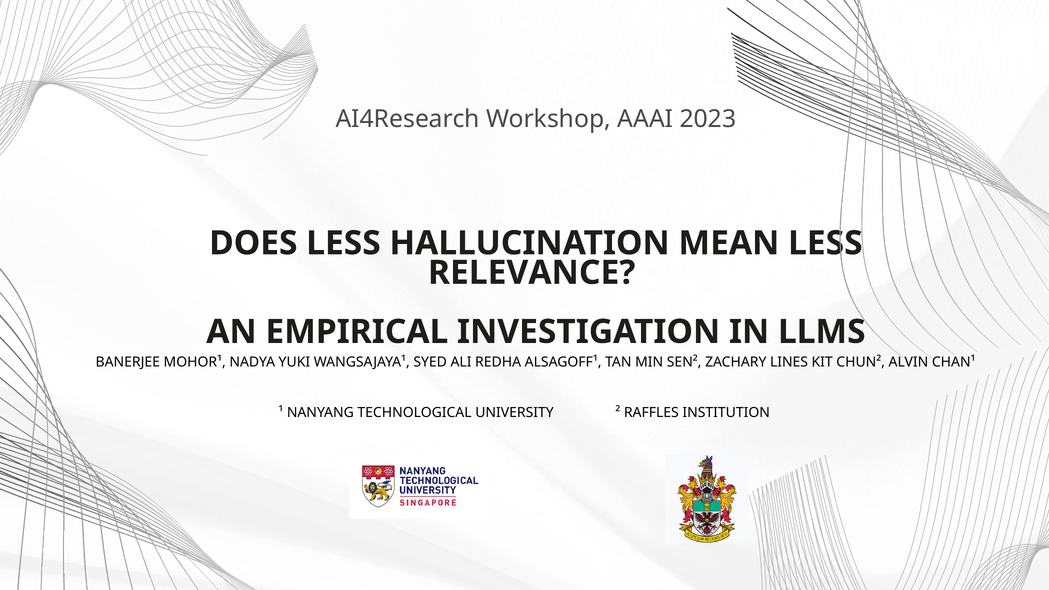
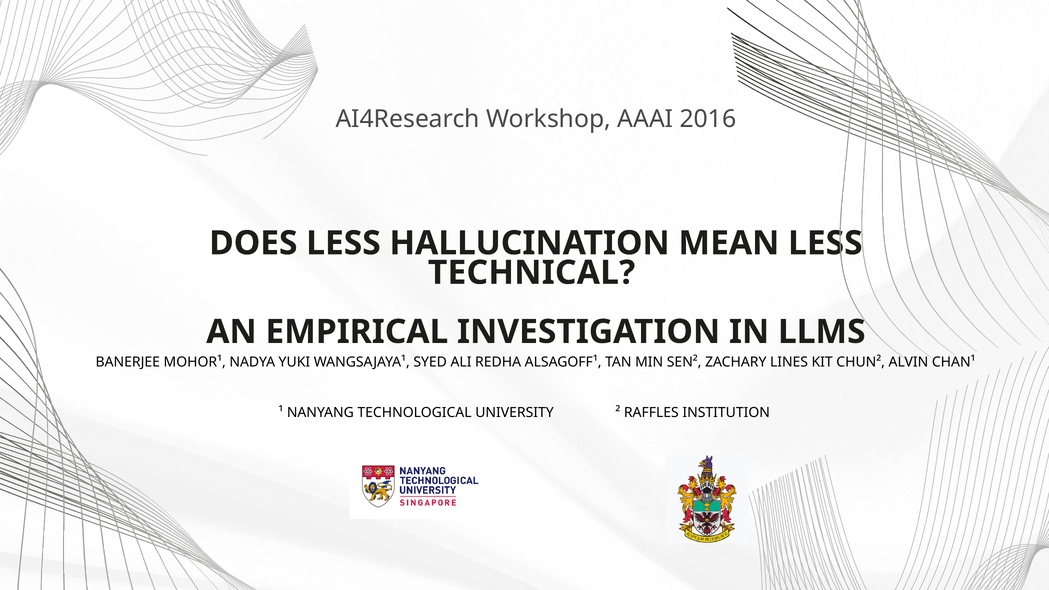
2023: 2023 -> 2016 (708, 119)
RELEVANCE: RELEVANCE -> TECHNICAL (532, 273)
